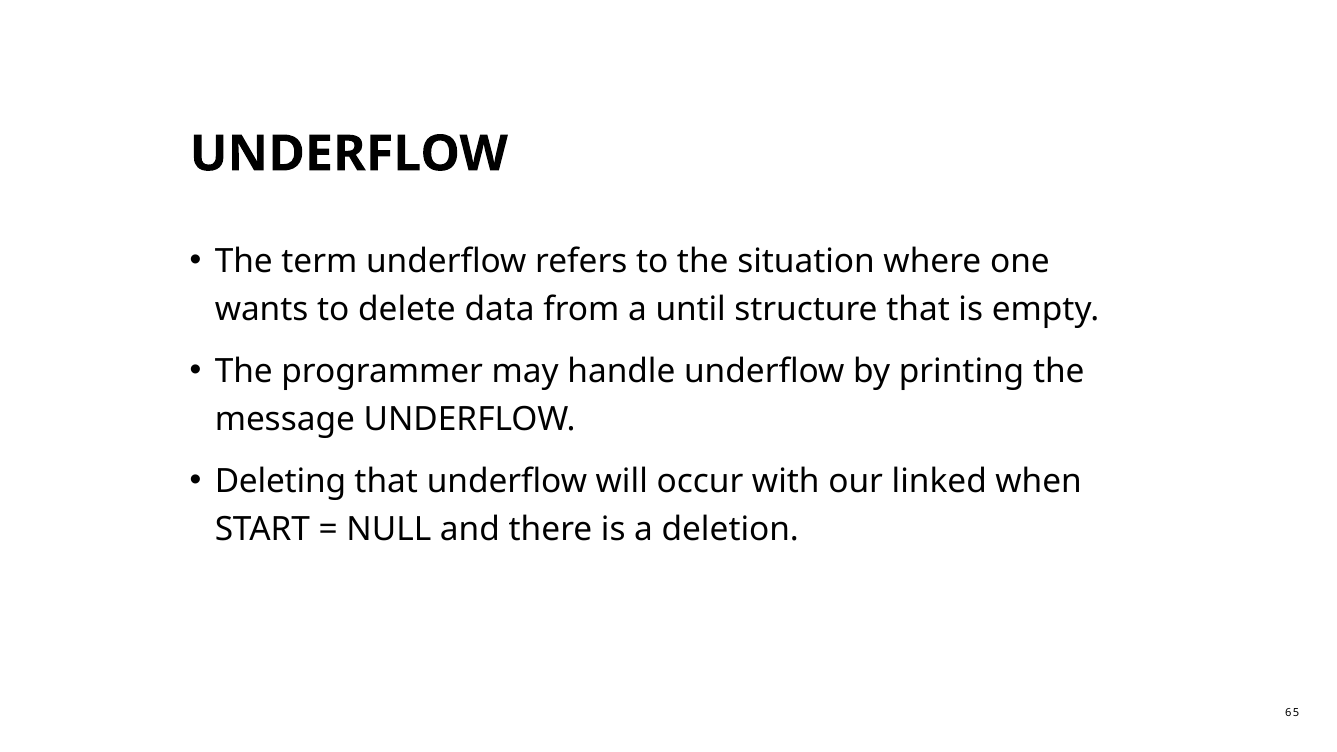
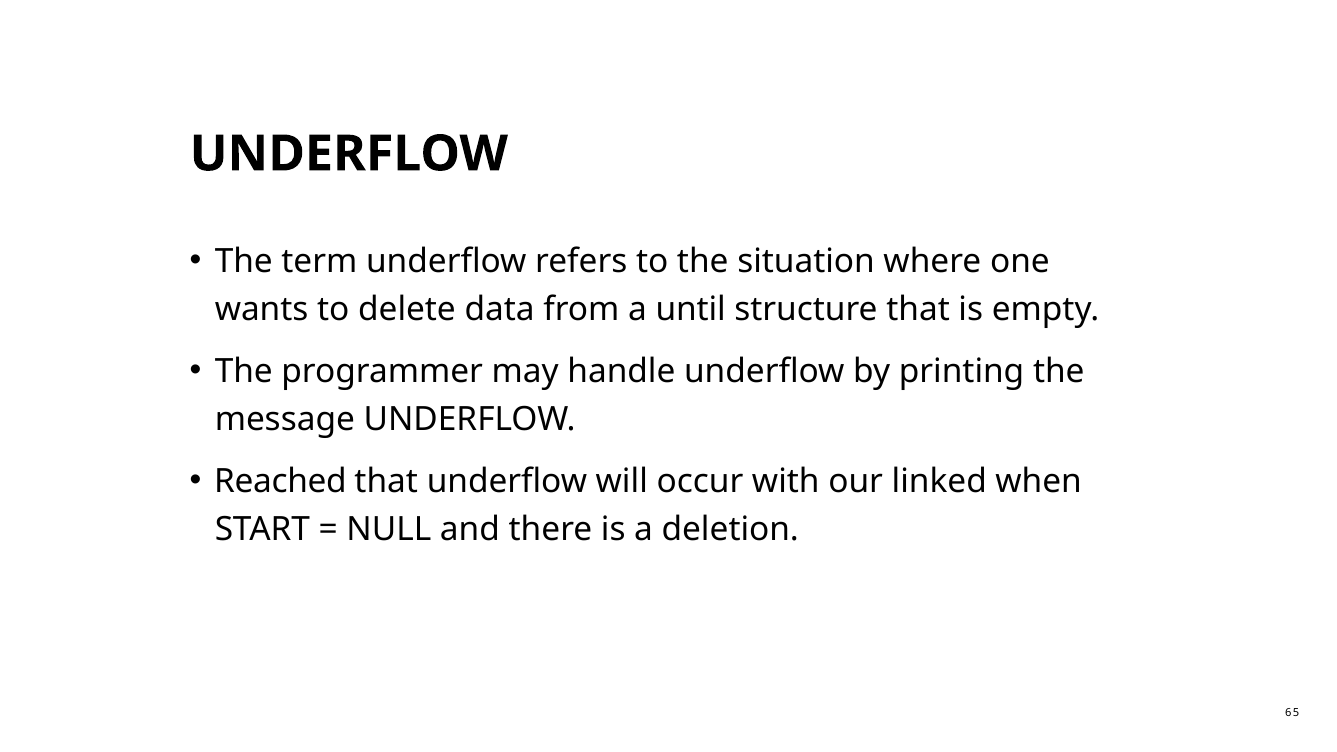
Deleting: Deleting -> Reached (280, 481)
